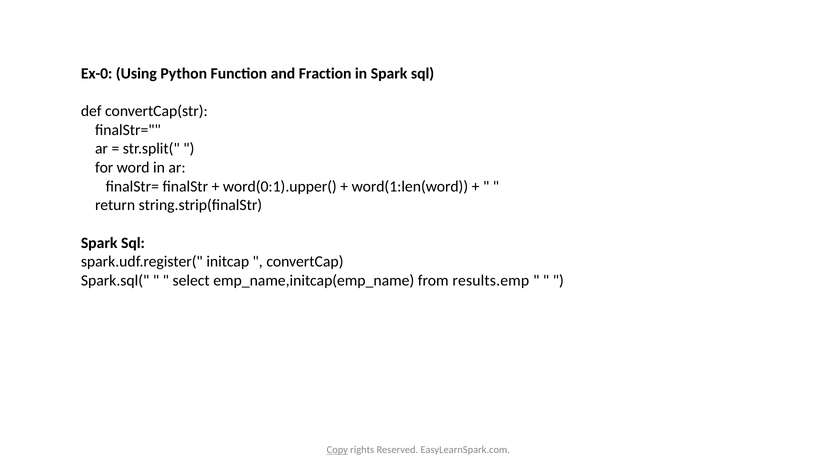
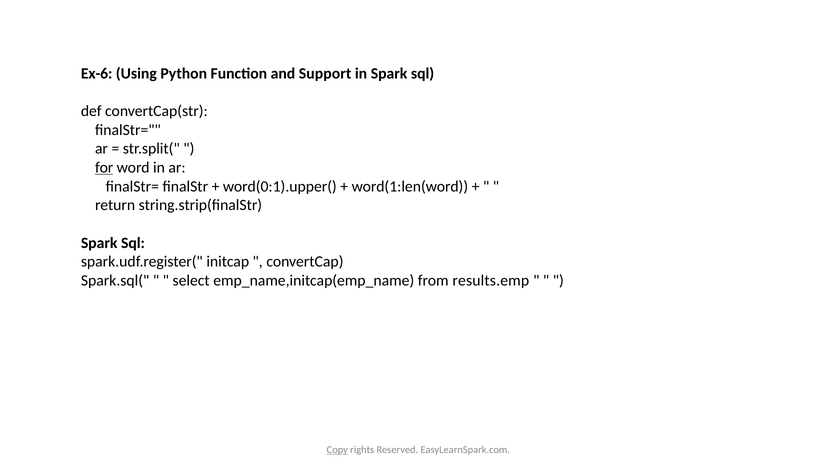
Ex-0: Ex-0 -> Ex-6 (97, 73)
Fraction: Fraction -> Support (325, 73)
for underline: none -> present (104, 167)
